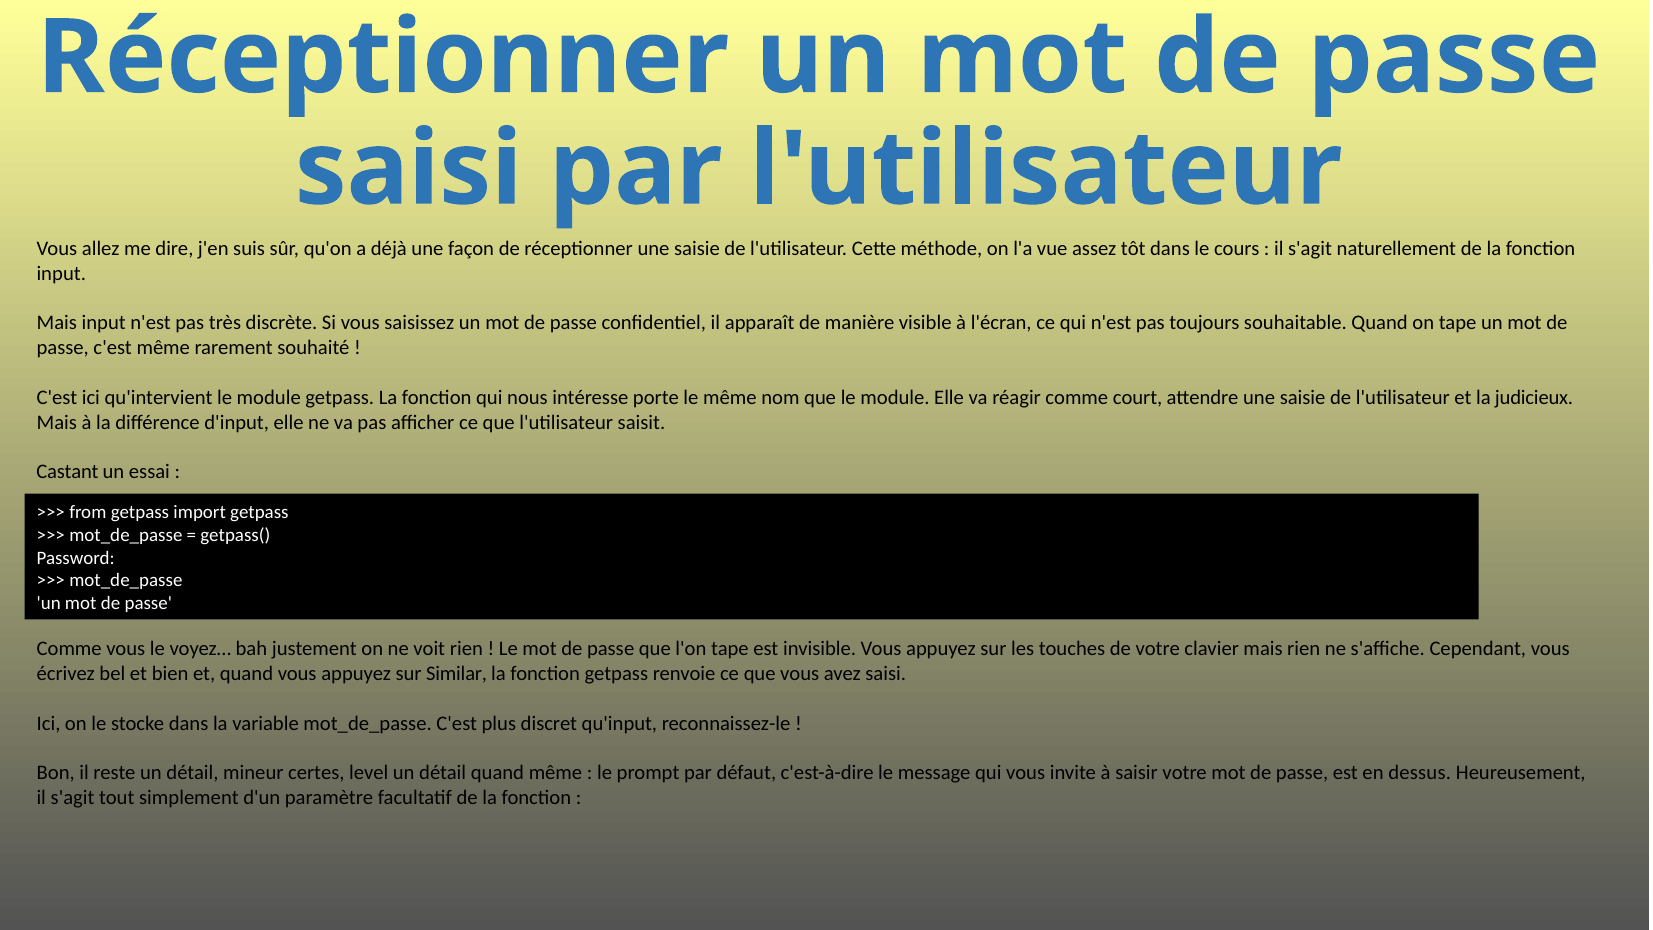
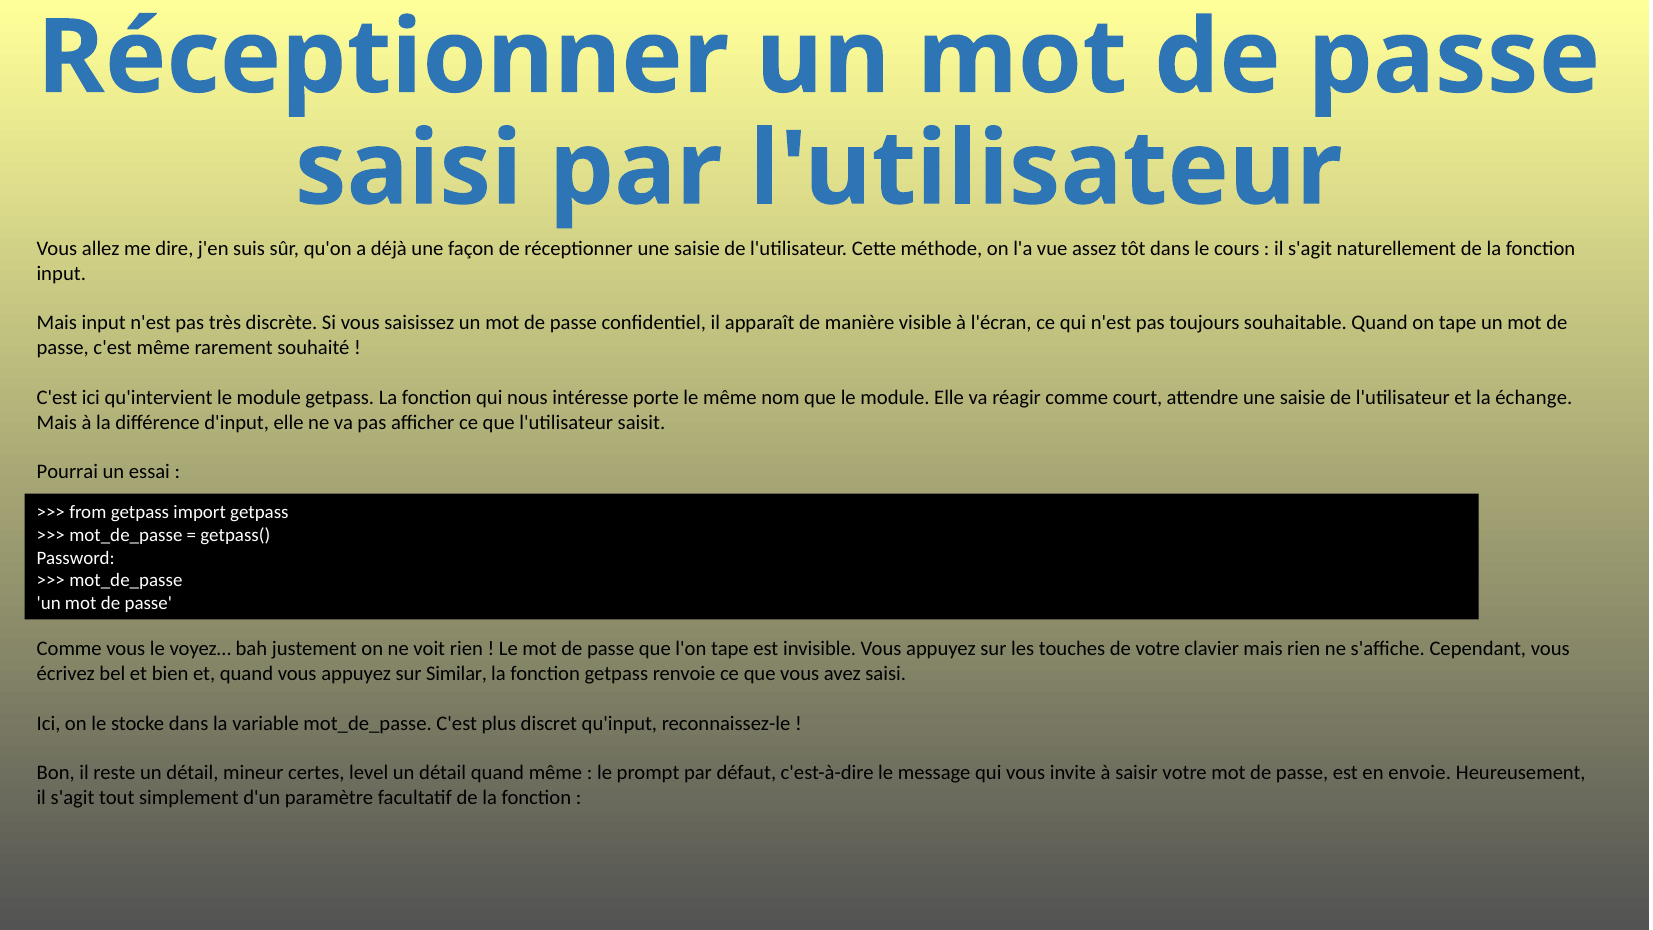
judicieux: judicieux -> échange (1534, 397)
Castant: Castant -> Pourrai (67, 472)
dessus: dessus -> envoie (1420, 773)
